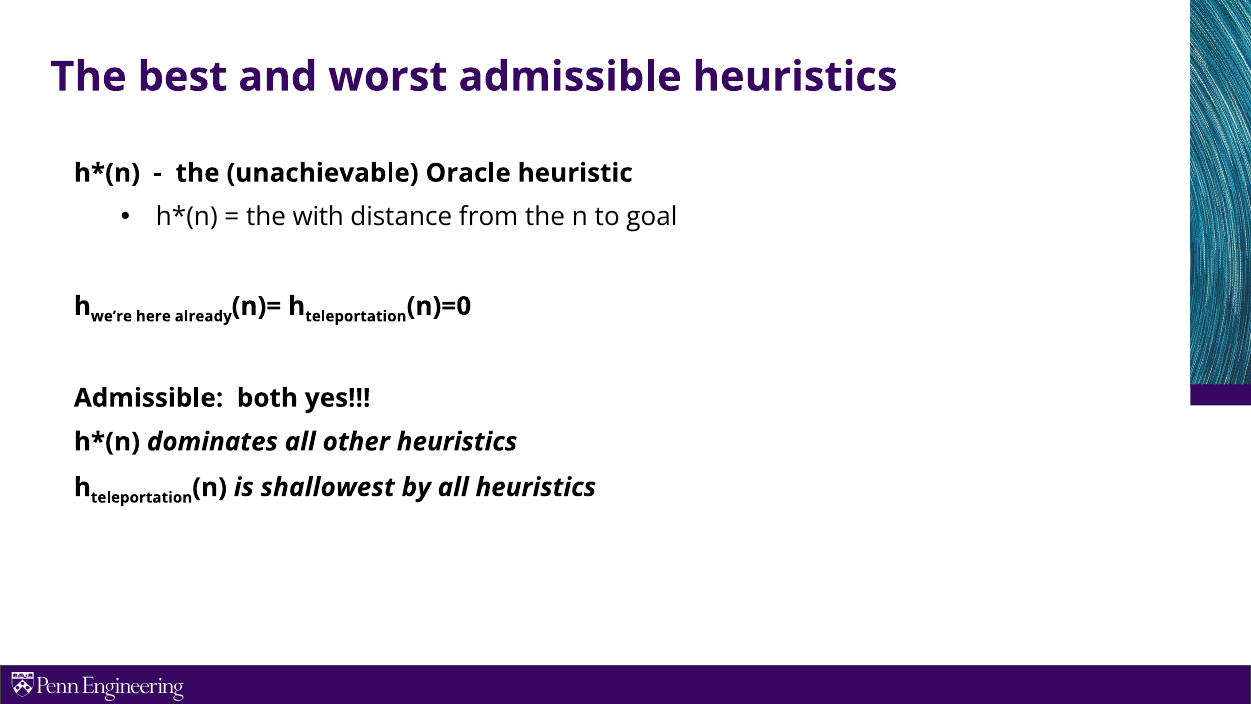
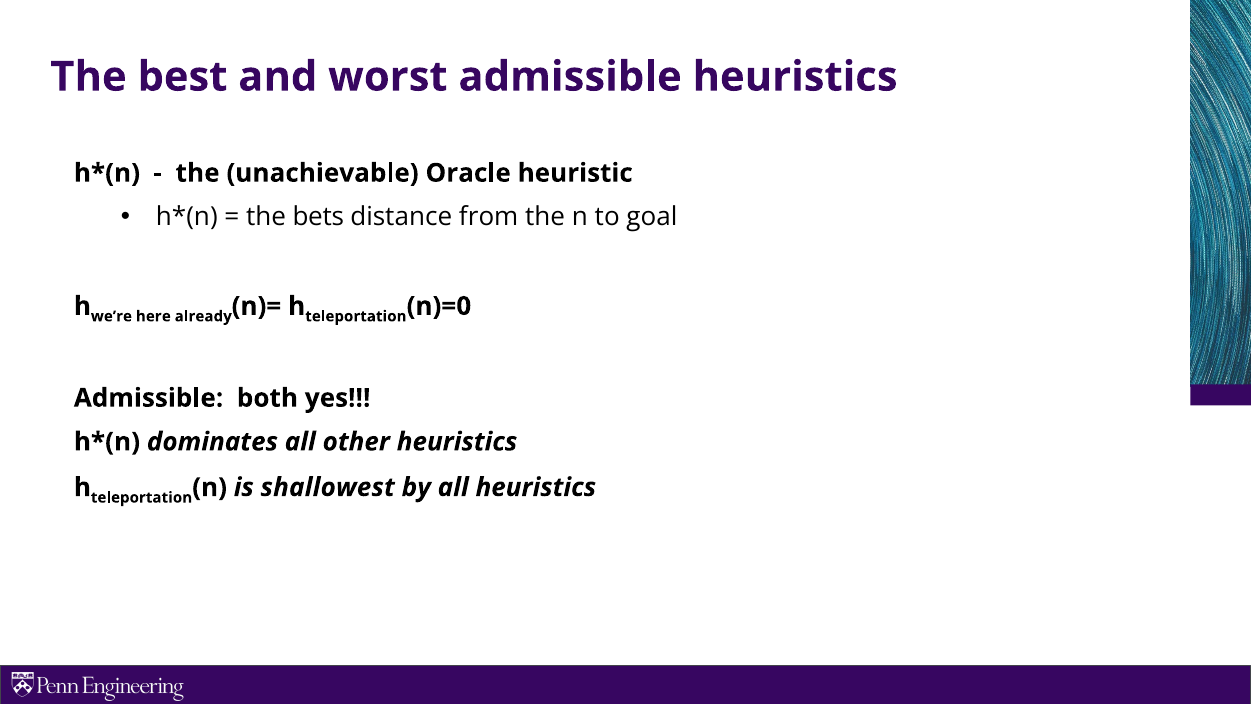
with: with -> bets (318, 217)
